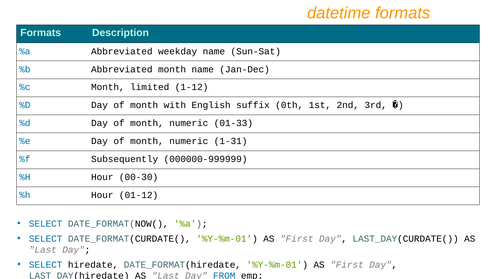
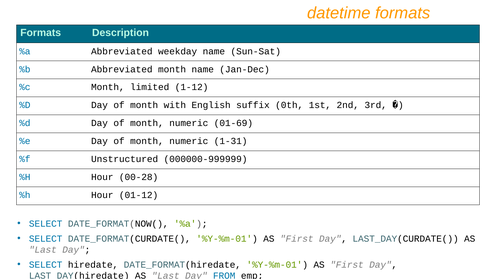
01-33: 01-33 -> 01-69 (233, 123)
Subsequently: Subsequently -> Unstructured (125, 159)
00-30: 00-30 -> 00-28 (139, 177)
